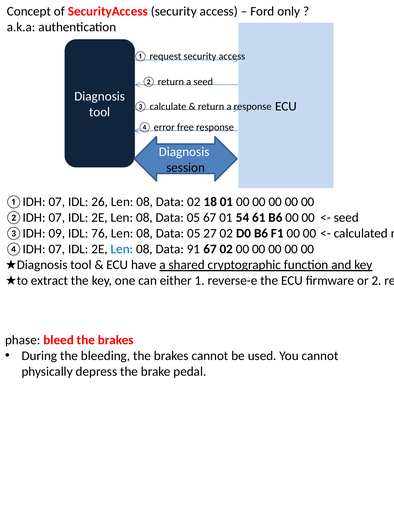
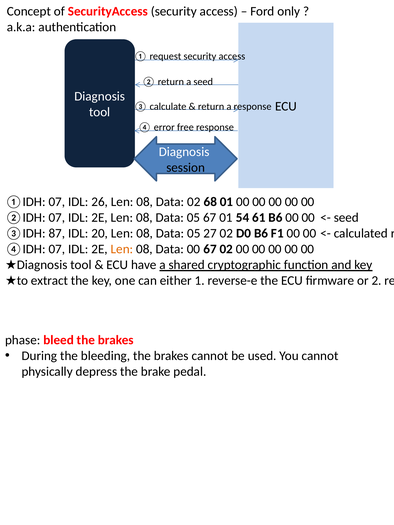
18: 18 -> 68 (210, 202)
09: 09 -> 87 (57, 234)
76: 76 -> 20 (100, 234)
Len colour: blue -> orange (122, 249)
Data 91: 91 -> 00 (193, 249)
